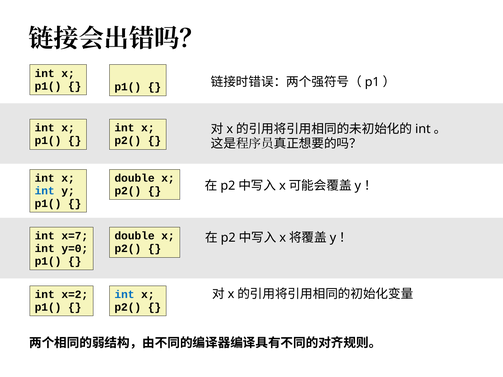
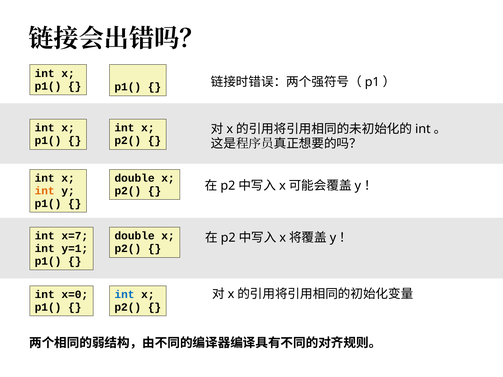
int colour: blue -> orange (45, 191)
y=0: y=0 -> y=1 (75, 249)
x=2: x=2 -> x=0 (75, 295)
